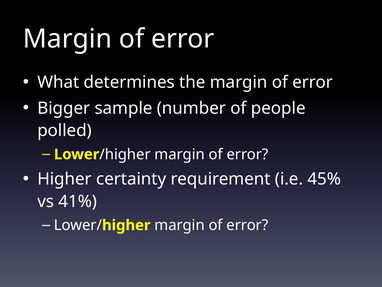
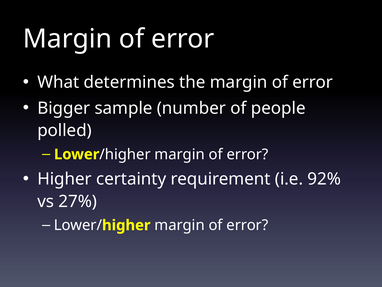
45%: 45% -> 92% (324, 179)
41%: 41% -> 27% (78, 201)
